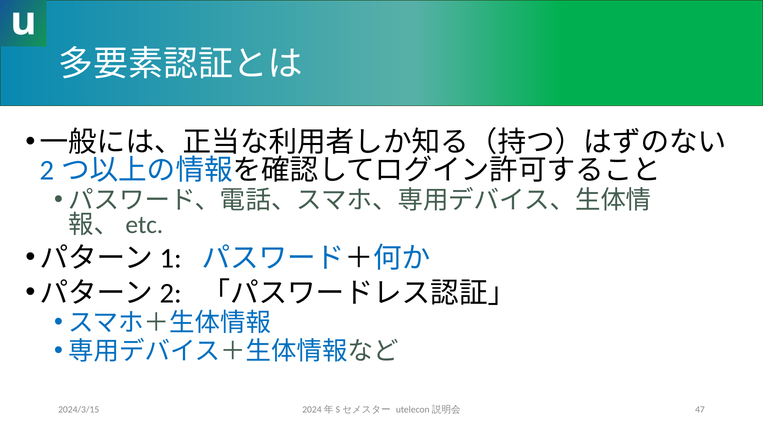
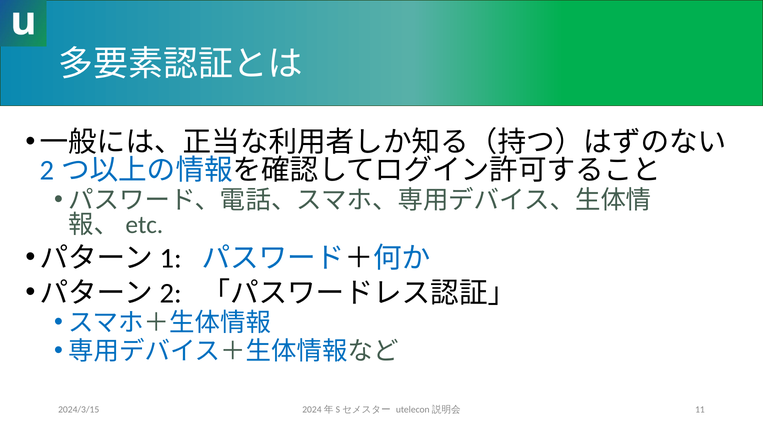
47: 47 -> 11 (700, 410)
